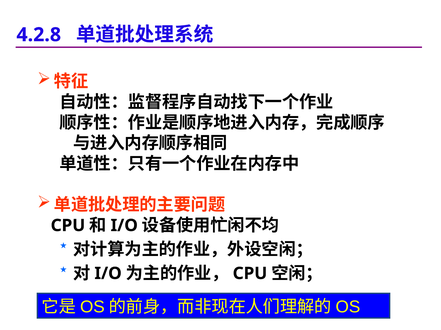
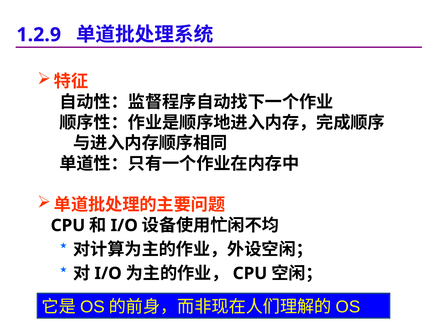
4.2.8: 4.2.8 -> 1.2.9 (39, 35)
